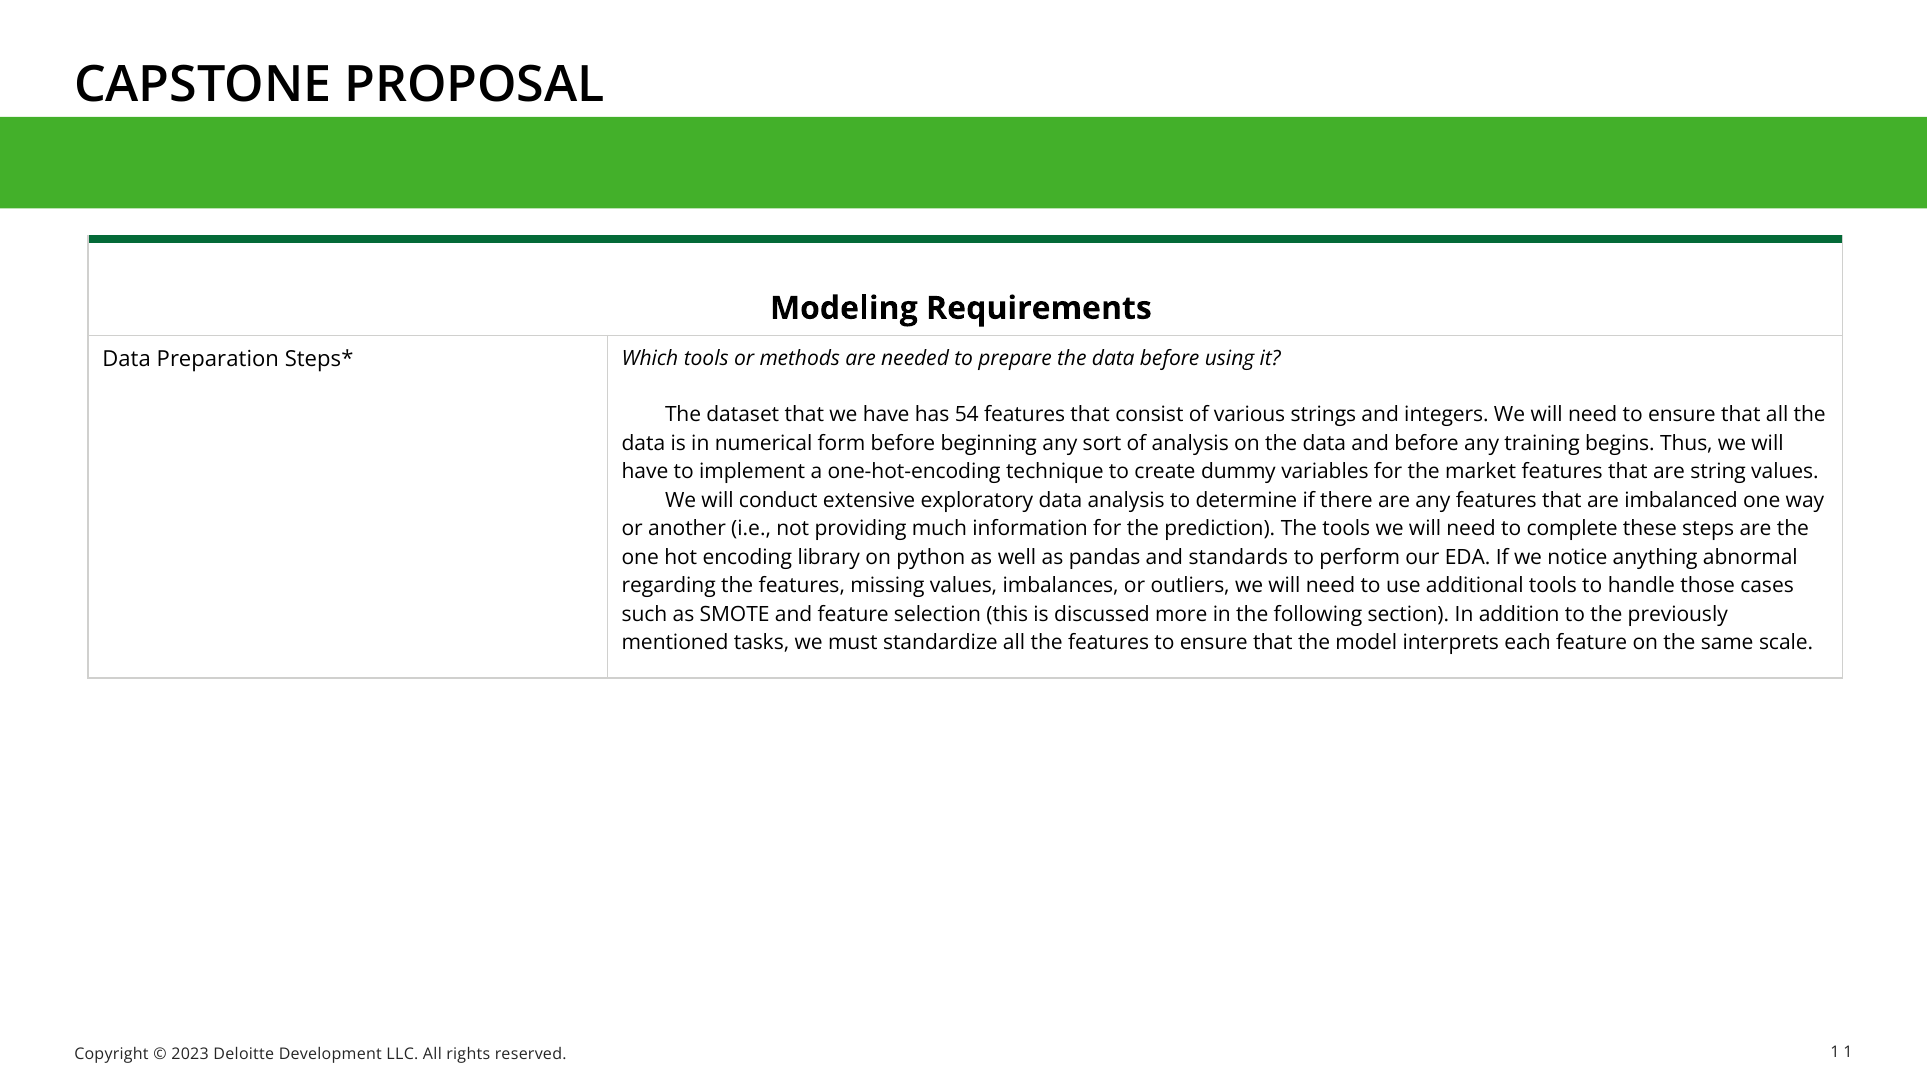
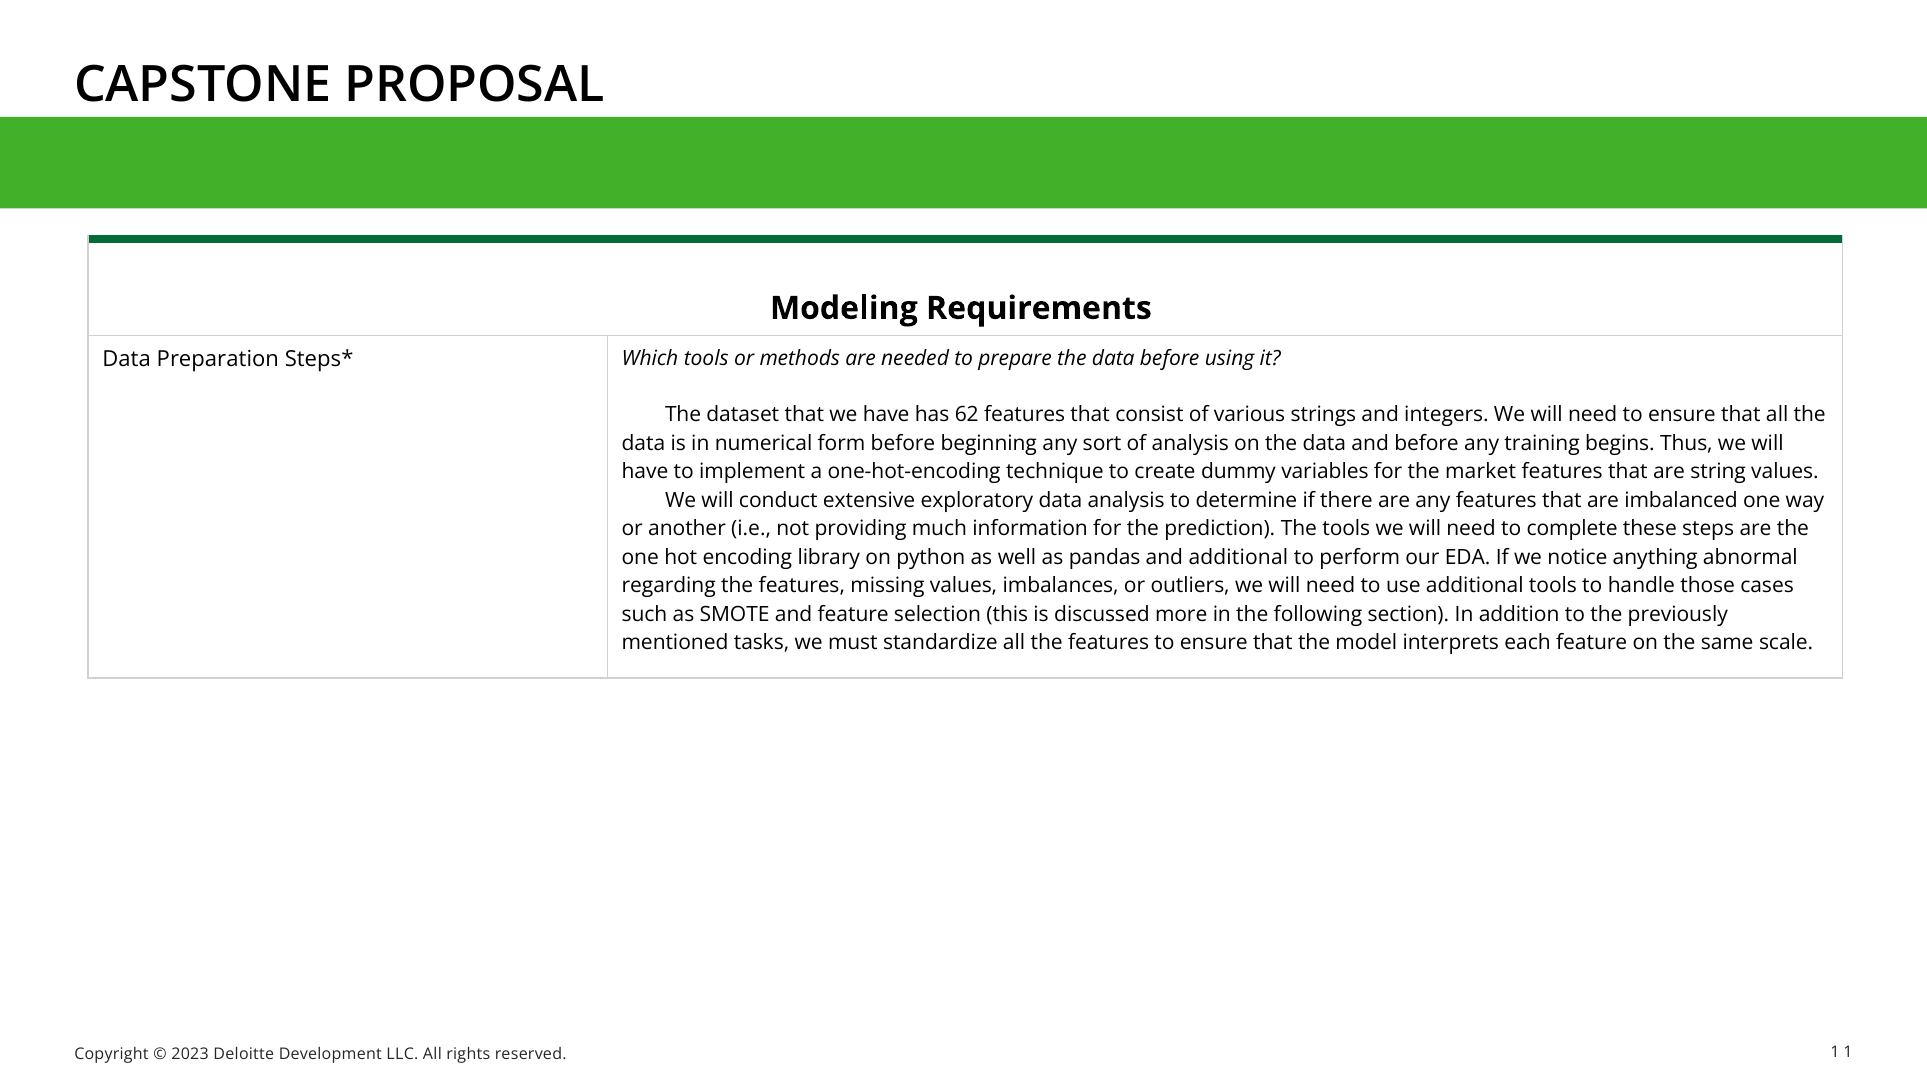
54: 54 -> 62 (967, 415)
and standards: standards -> additional (1238, 557)
